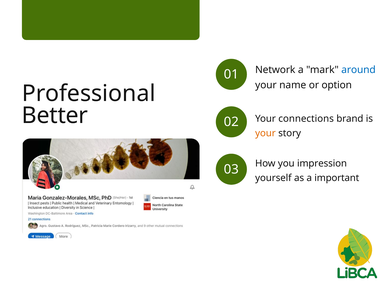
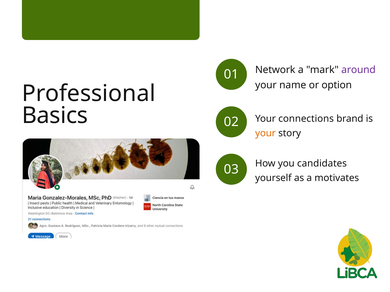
around colour: blue -> purple (358, 70)
Better: Better -> Basics (55, 116)
impression: impression -> candidates (322, 164)
important: important -> motivates (337, 178)
